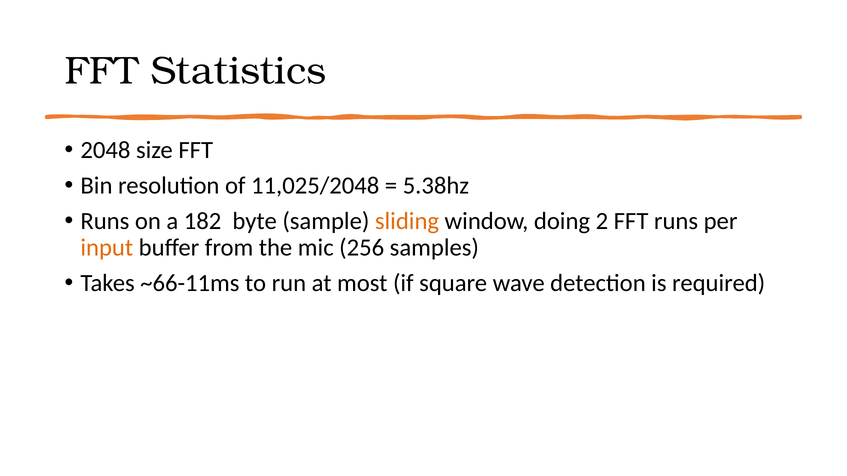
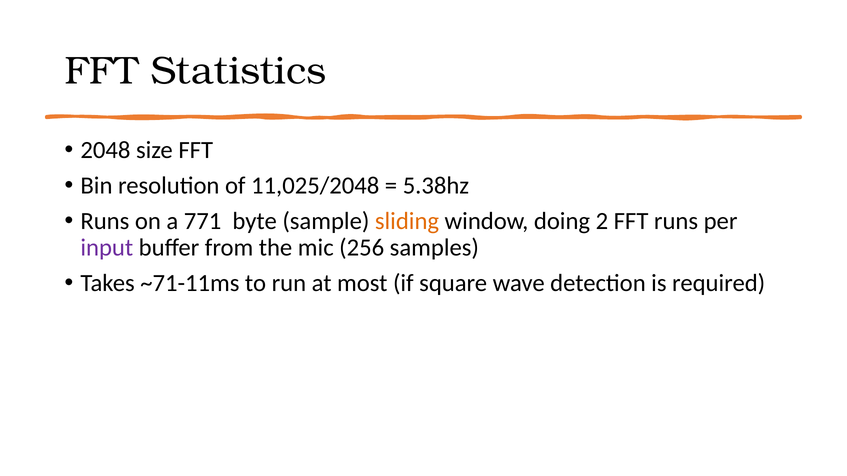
182: 182 -> 771 (203, 221)
input colour: orange -> purple (107, 248)
~66-11ms: ~66-11ms -> ~71-11ms (190, 283)
